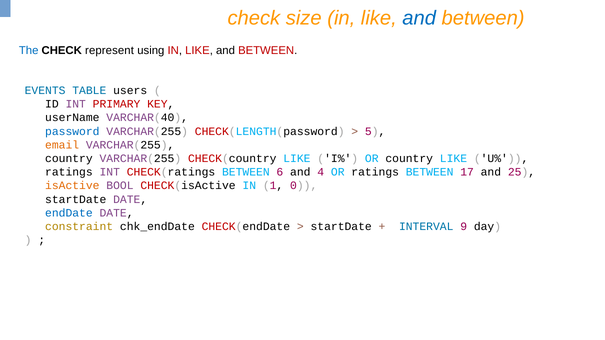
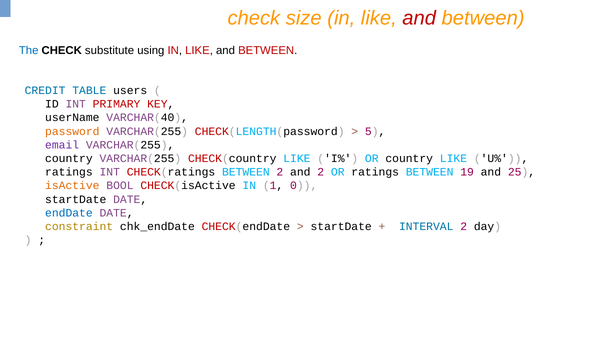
and colour: blue -> red (419, 18)
represent: represent -> substitute (110, 50)
EVENTS: EVENTS -> CREDIT (45, 91)
password colour: blue -> orange (72, 131)
email colour: orange -> purple (62, 145)
BETWEEN 6: 6 -> 2 (280, 172)
and 4: 4 -> 2 (321, 172)
17: 17 -> 19 (467, 172)
INTERVAL 9: 9 -> 2 (464, 227)
